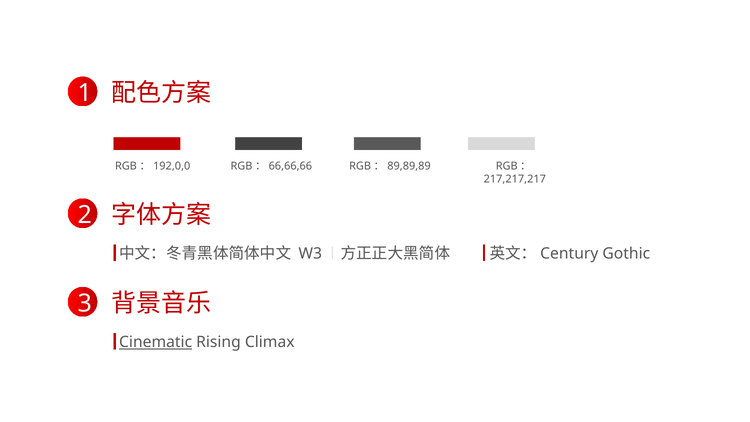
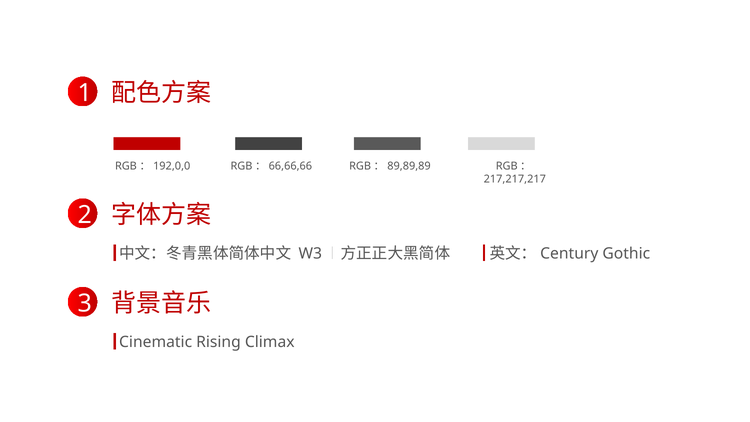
Cinematic underline: present -> none (156, 342)
